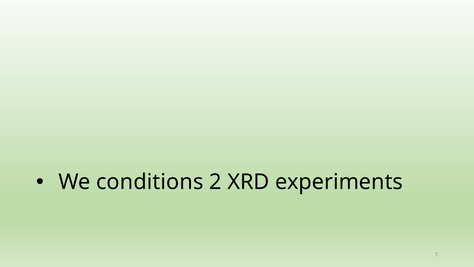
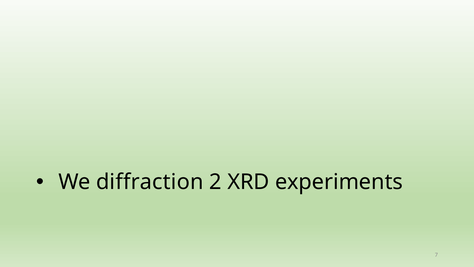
conditions: conditions -> diffraction (150, 182)
